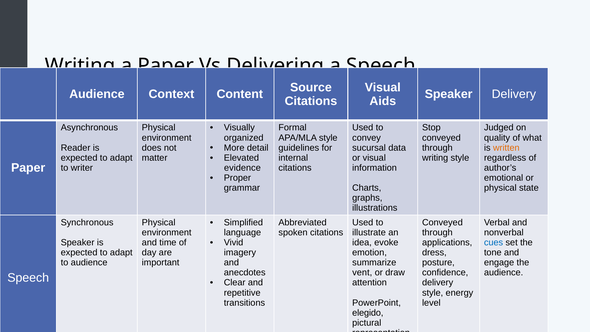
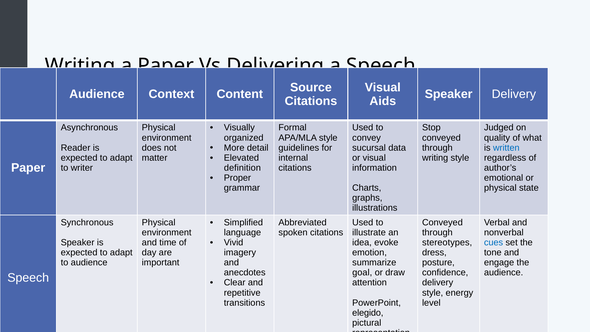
written colour: orange -> blue (506, 148)
evidence: evidence -> definition (242, 168)
applications: applications -> stereotypes (447, 242)
vent: vent -> goal (362, 273)
